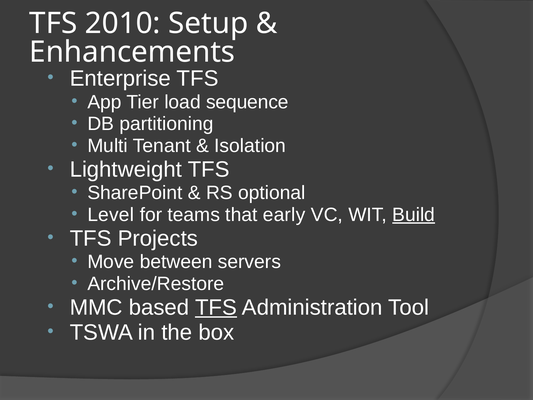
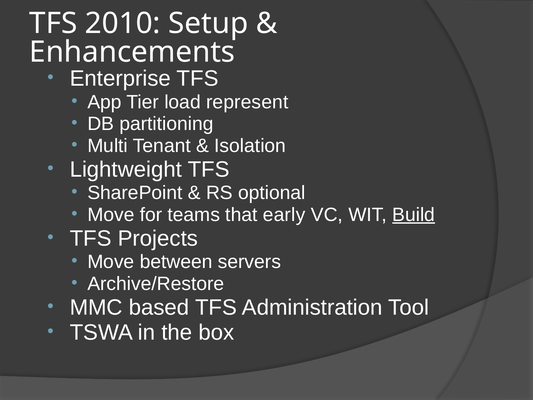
sequence: sequence -> represent (247, 102)
Level: Level -> Move (111, 215)
TFS underline: present -> none (216, 307)
